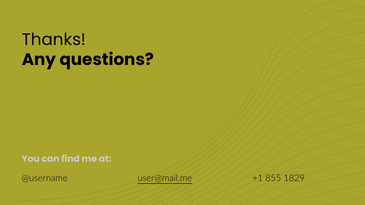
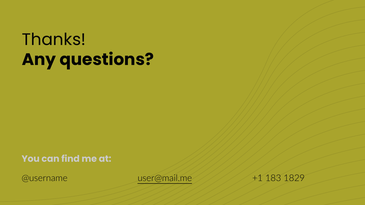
855: 855 -> 183 (273, 178)
